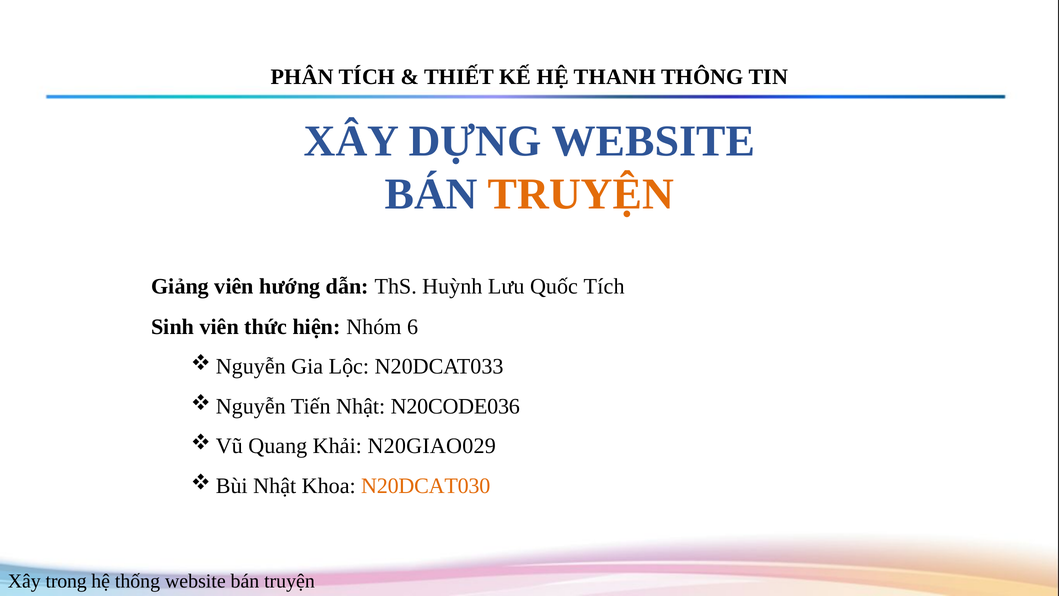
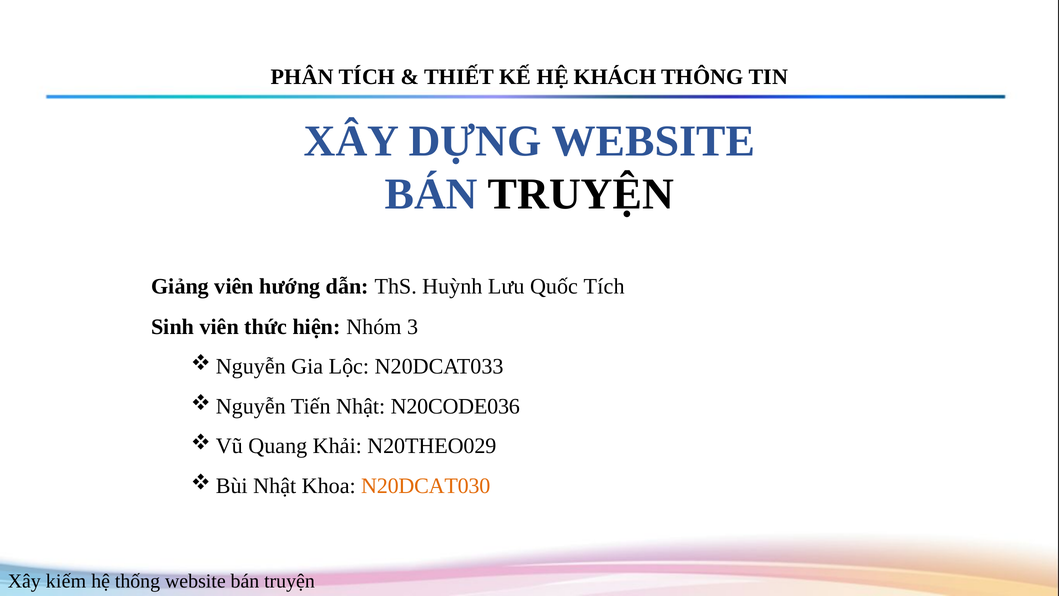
THANH: THANH -> KHÁCH (615, 77)
TRUYỆN colour: orange -> black (581, 194)
6: 6 -> 3 (413, 327)
N20GIAO029: N20GIAO029 -> N20THEO029 (432, 446)
trong: trong -> kiếm (66, 581)
